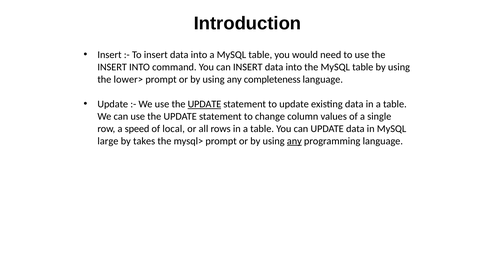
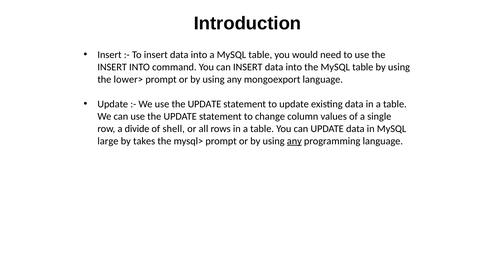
completeness: completeness -> mongoexport (272, 79)
UPDATE underline: present -> none (204, 104)
speed: speed -> divide (137, 129)
local: local -> shell (174, 129)
